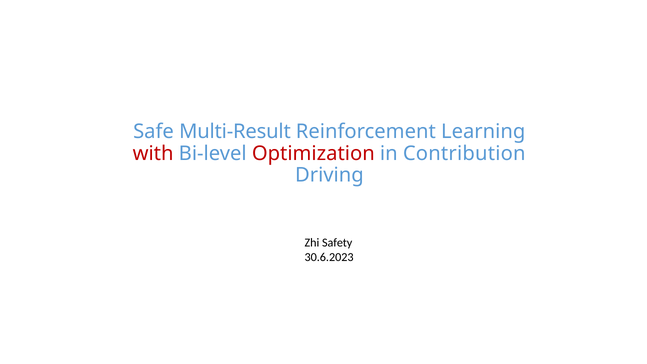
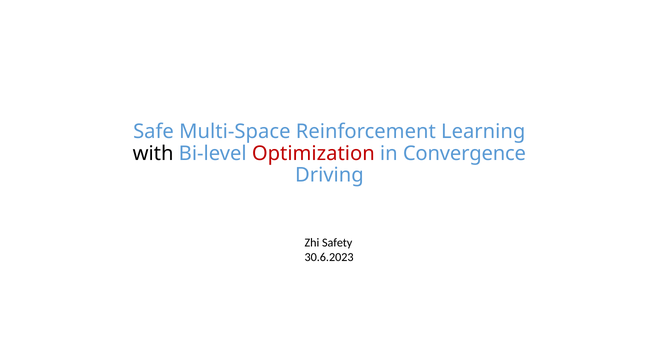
Multi-Result: Multi-Result -> Multi-Space (235, 132)
with colour: red -> black (153, 153)
Contribution: Contribution -> Convergence (464, 153)
